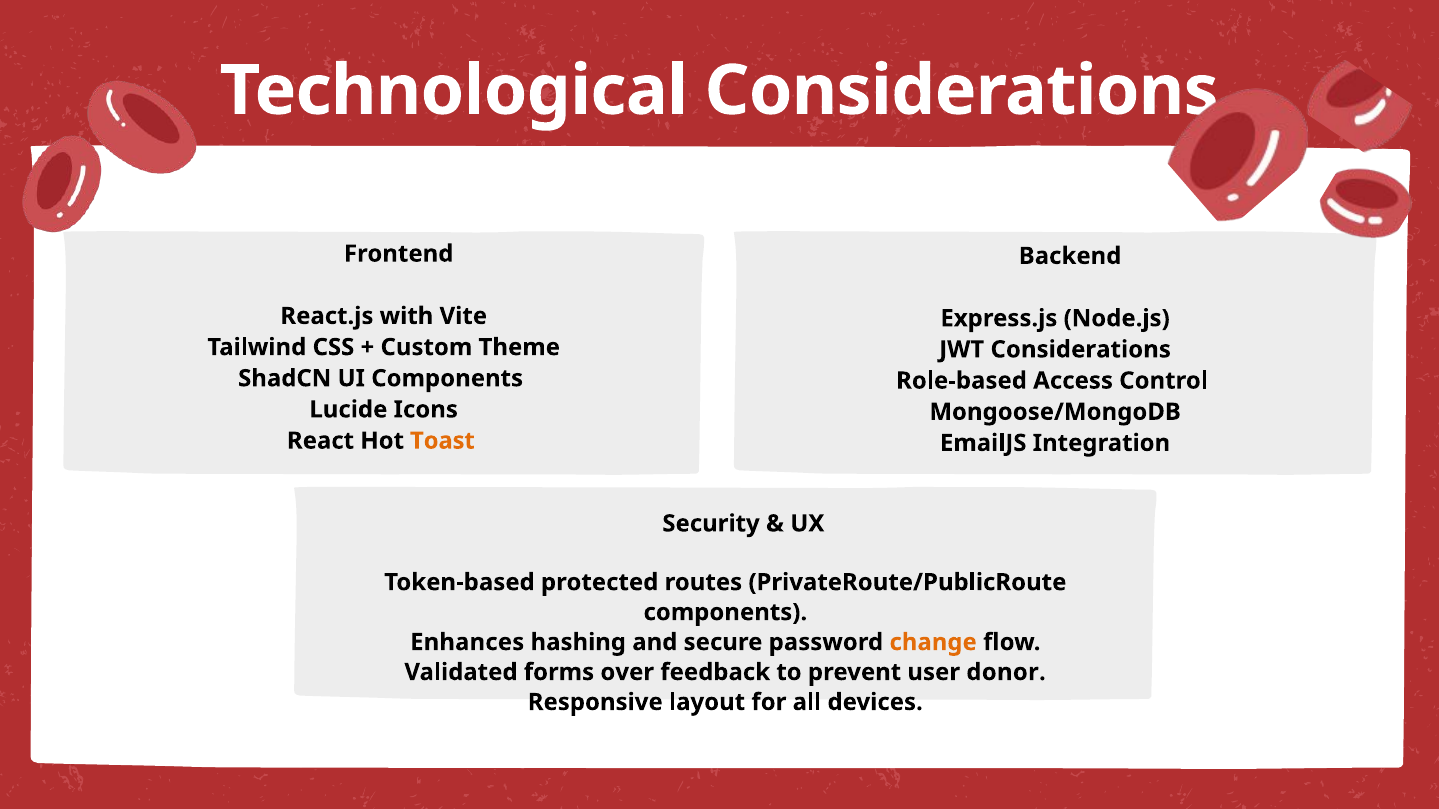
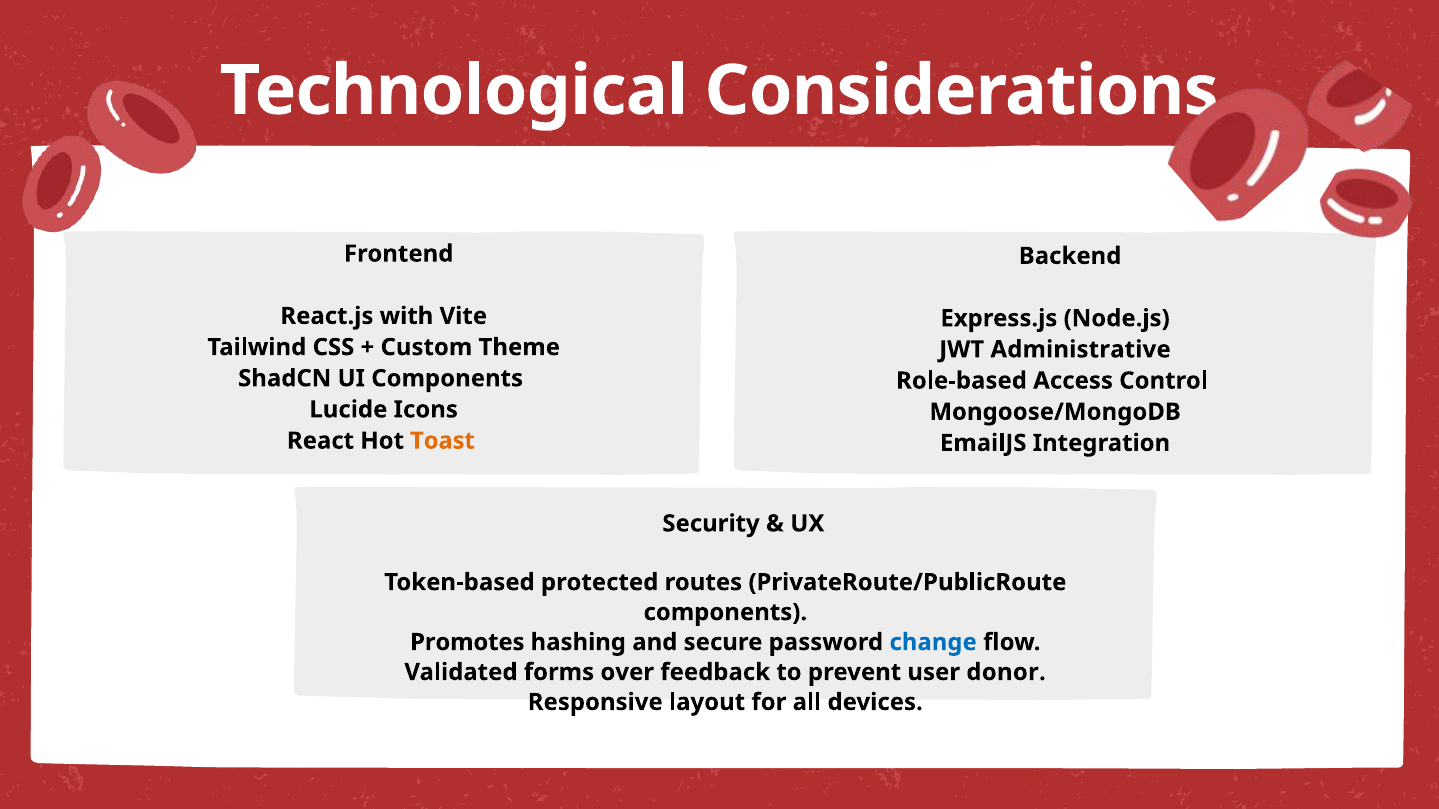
JWT Considerations: Considerations -> Administrative (1081, 350)
Enhances: Enhances -> Promotes (467, 643)
change colour: orange -> blue (933, 643)
